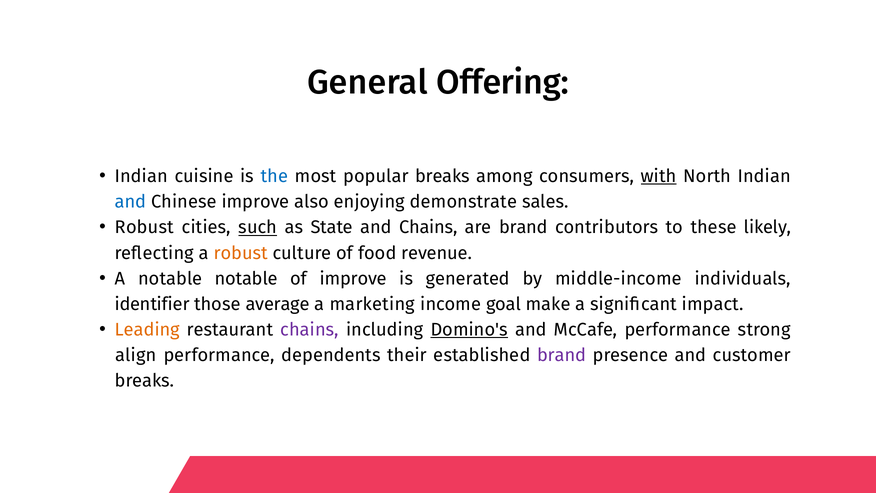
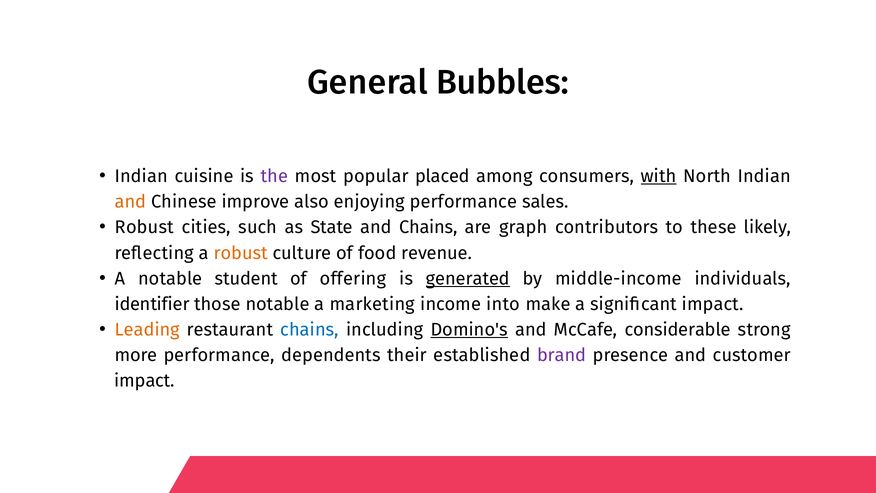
Offering: Offering -> Bubbles (503, 83)
the colour: blue -> purple (274, 176)
popular breaks: breaks -> placed (442, 176)
and colour: blue -> orange (131, 202)
enjoying demonstrate: demonstrate -> performance (463, 202)
such underline: present -> none (258, 227)
are brand: brand -> graph (523, 227)
notable notable: notable -> student (246, 278)
of improve: improve -> offering (353, 278)
generated underline: none -> present (468, 278)
those average: average -> notable (278, 304)
goal: goal -> into (503, 304)
chains colour: purple -> blue (310, 330)
McCafe performance: performance -> considerable (678, 330)
align: align -> more (136, 355)
breaks: breaks -> impact (145, 381)
